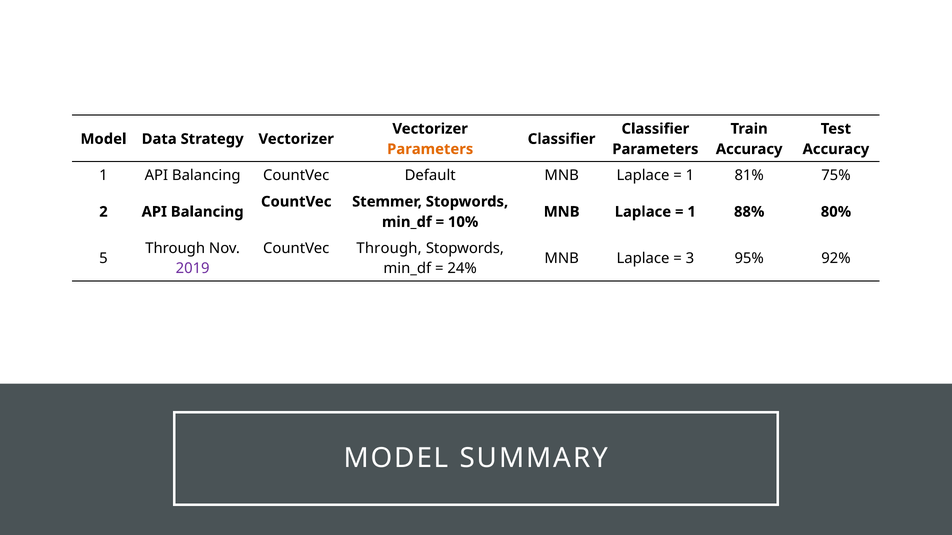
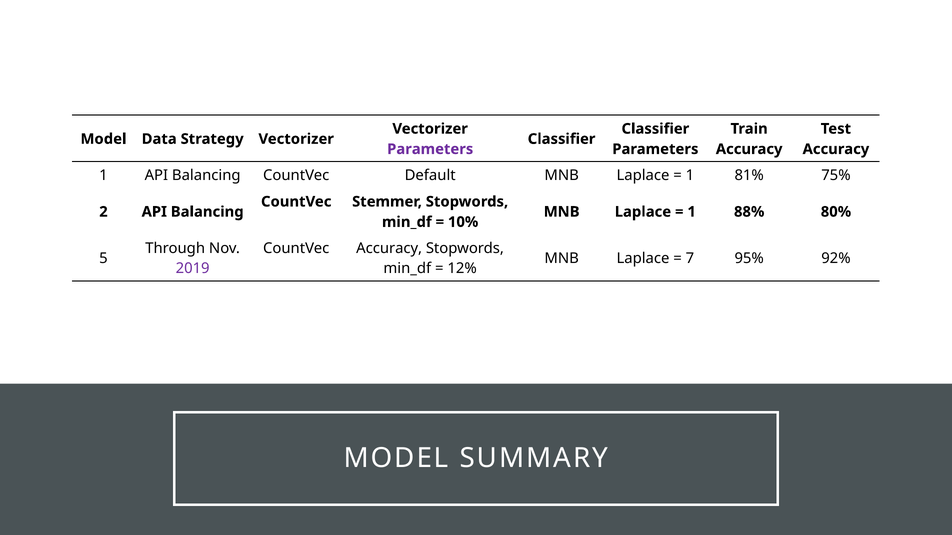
Parameters colour: orange -> purple (430, 149)
CountVec Through: Through -> Accuracy (389, 248)
3: 3 -> 7 (690, 259)
24%: 24% -> 12% (462, 269)
